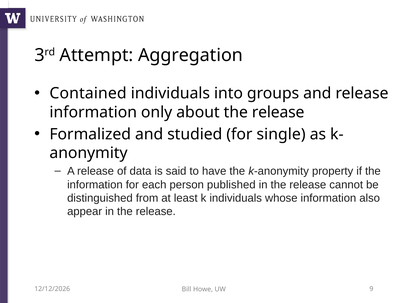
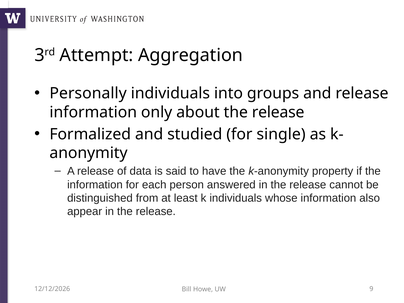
Contained: Contained -> Personally (88, 93)
published: published -> answered (231, 185)
